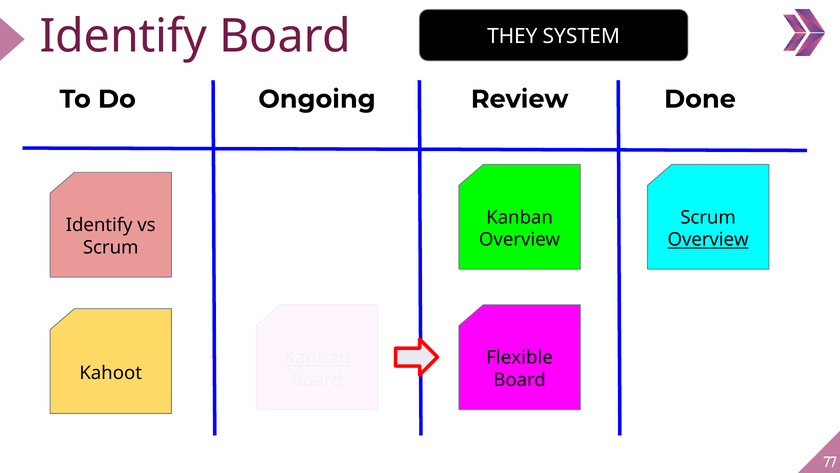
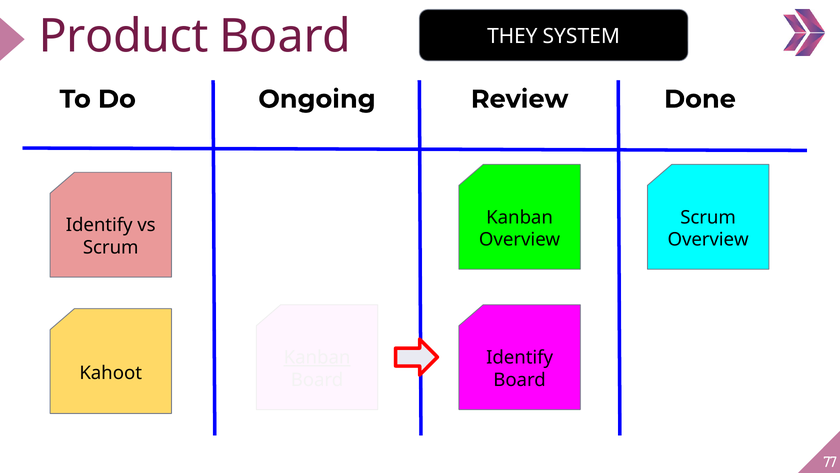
Identify: Identify -> Product (124, 36)
Overview underline: present -> none (708, 240)
Flexible: Flexible -> Identify (520, 357)
